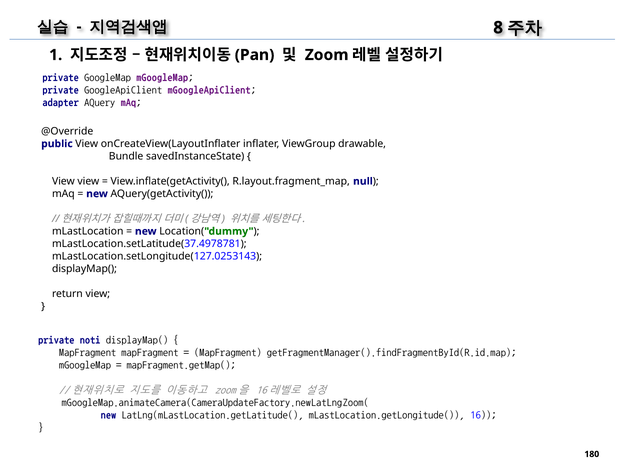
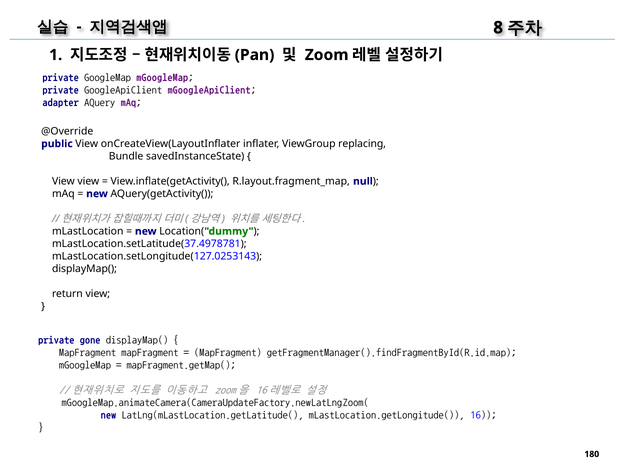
drawable: drawable -> replacing (362, 144)
noti: noti -> gone (90, 339)
